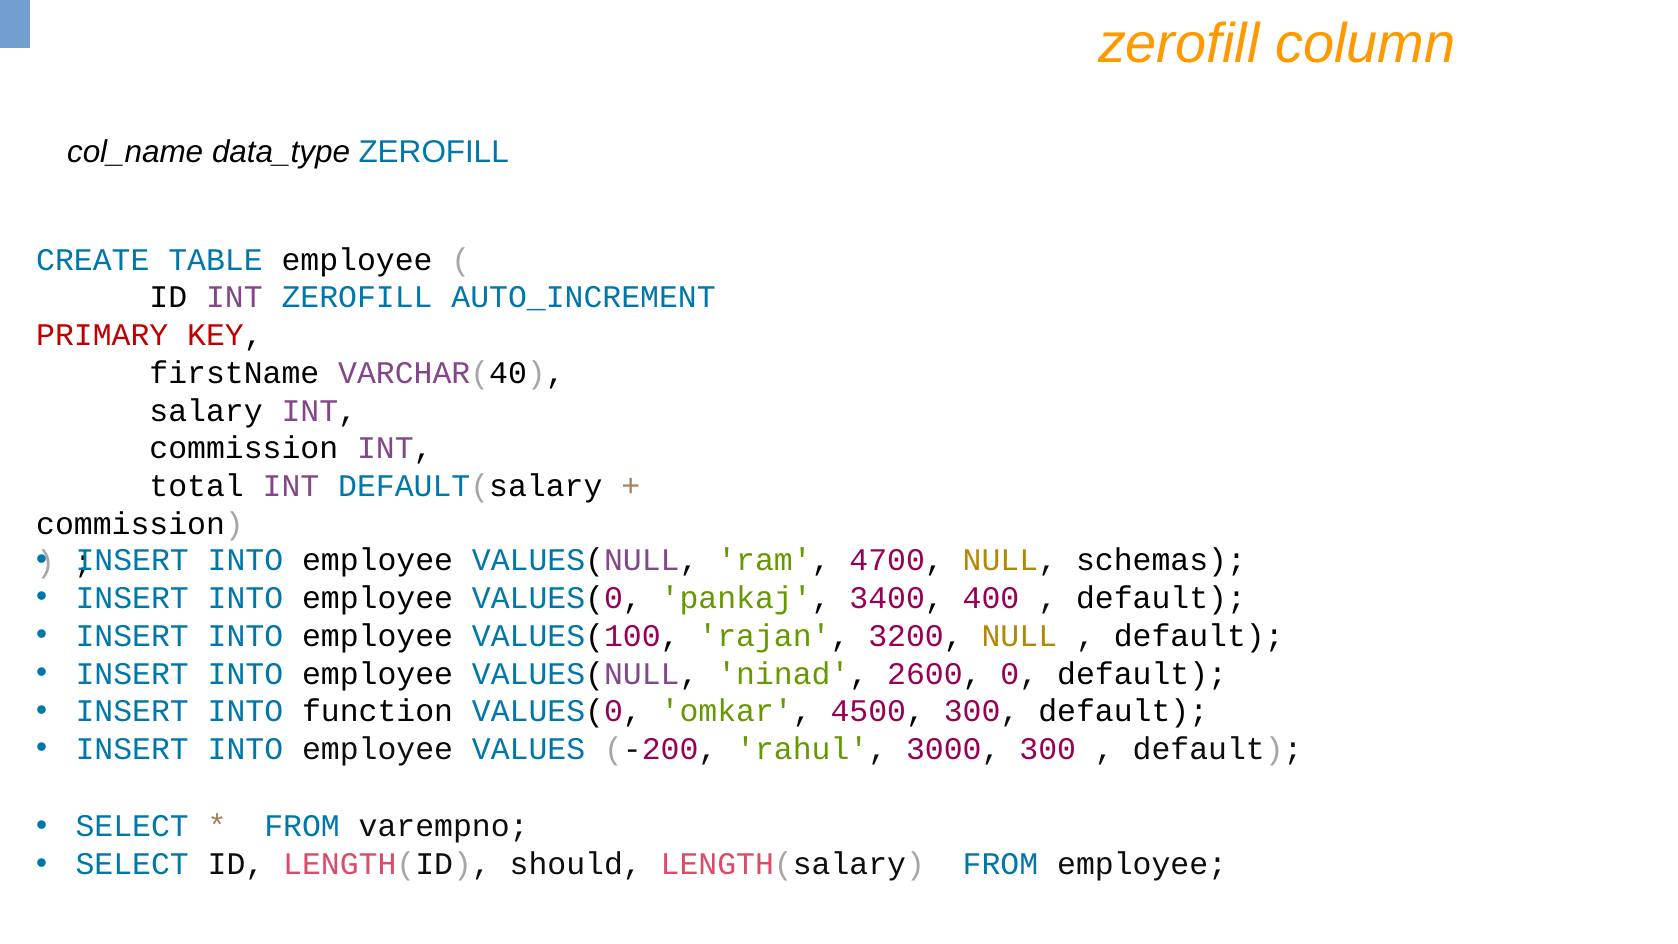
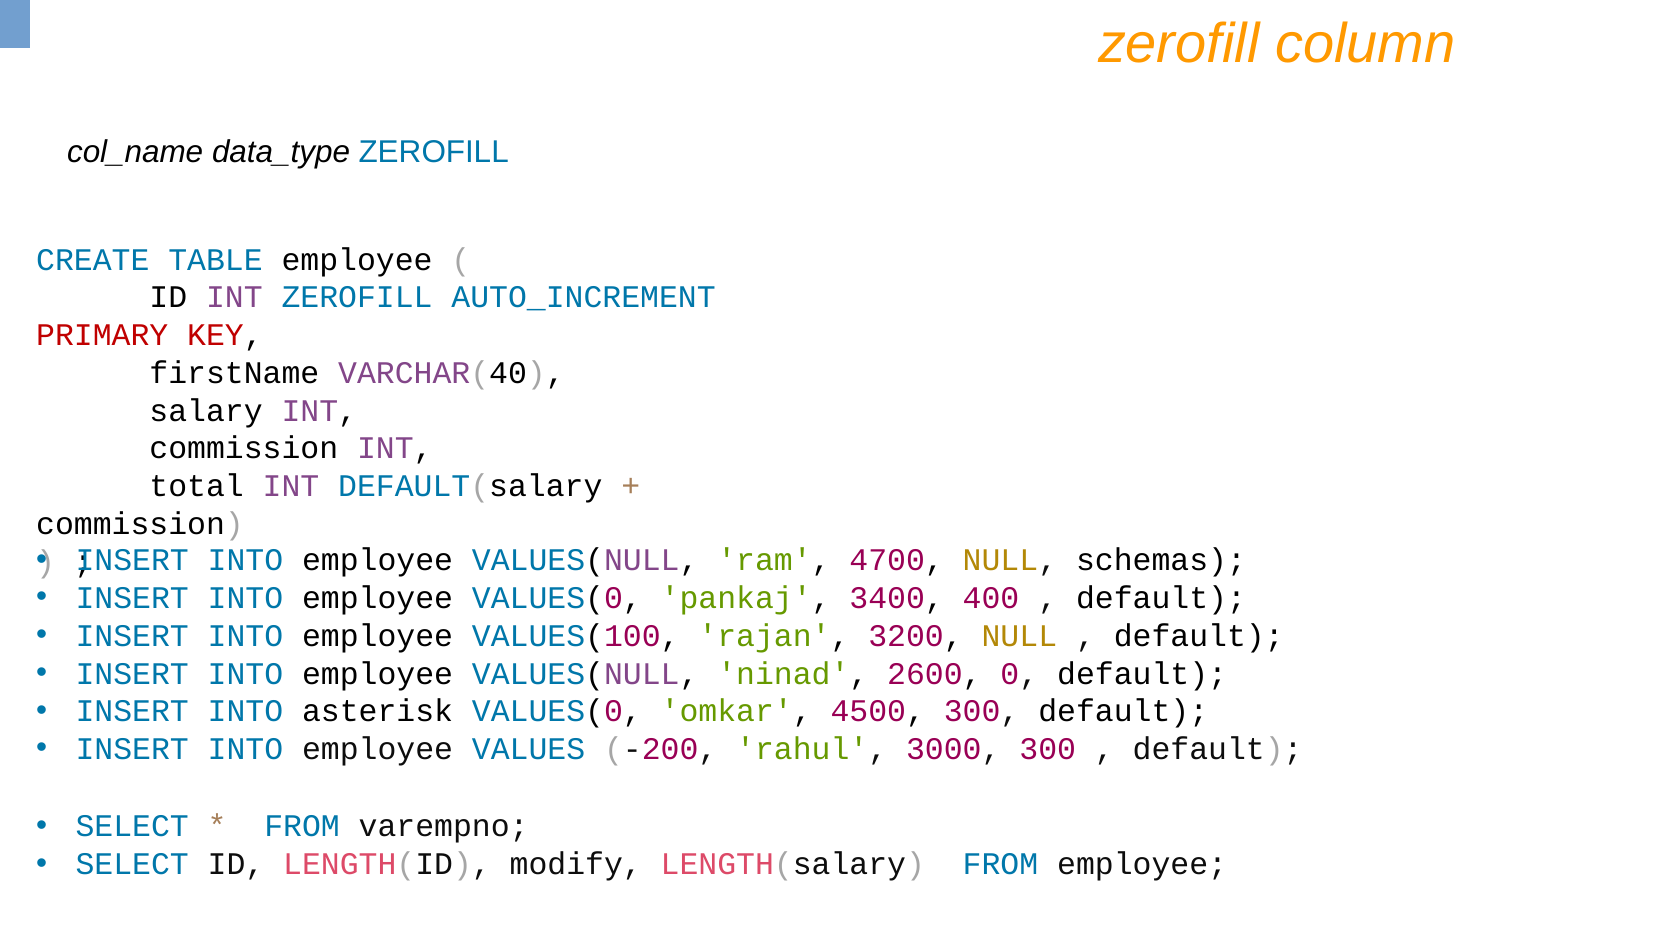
function: function -> asterisk (378, 711)
should: should -> modify (576, 864)
